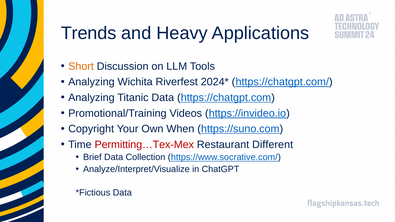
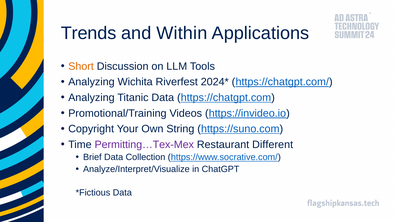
Heavy: Heavy -> Within (182, 33)
When: When -> String (180, 129)
Permitting…Tex-Mex colour: red -> purple (144, 145)
